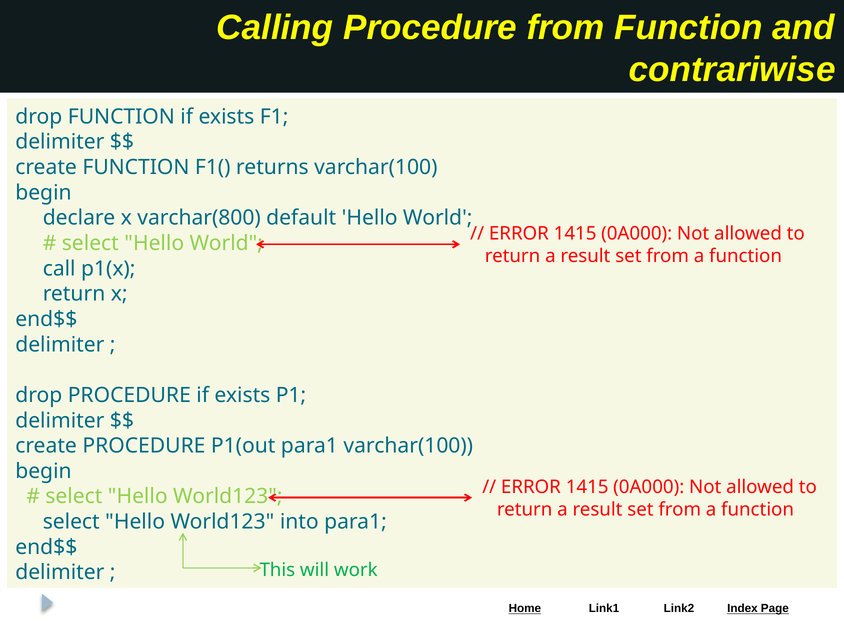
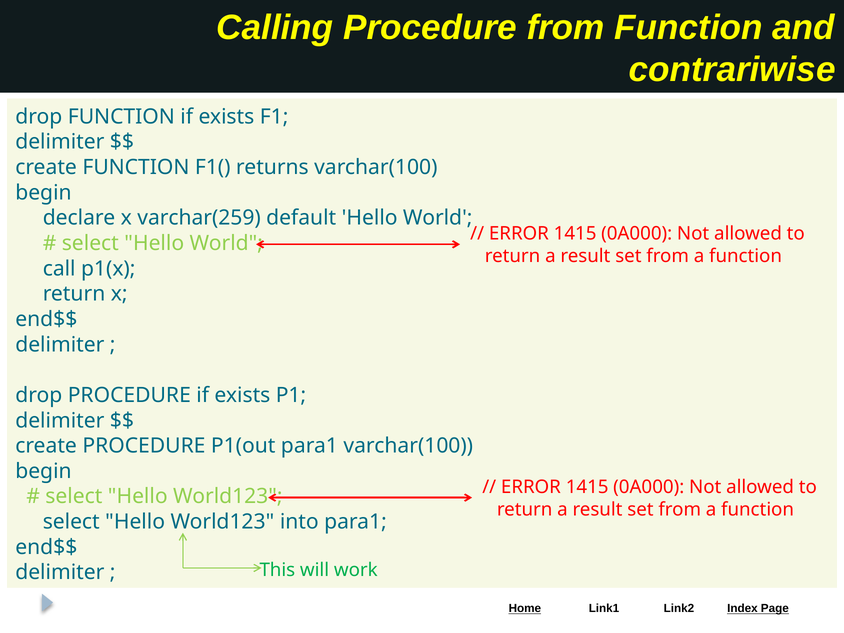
varchar(800: varchar(800 -> varchar(259 (199, 218)
